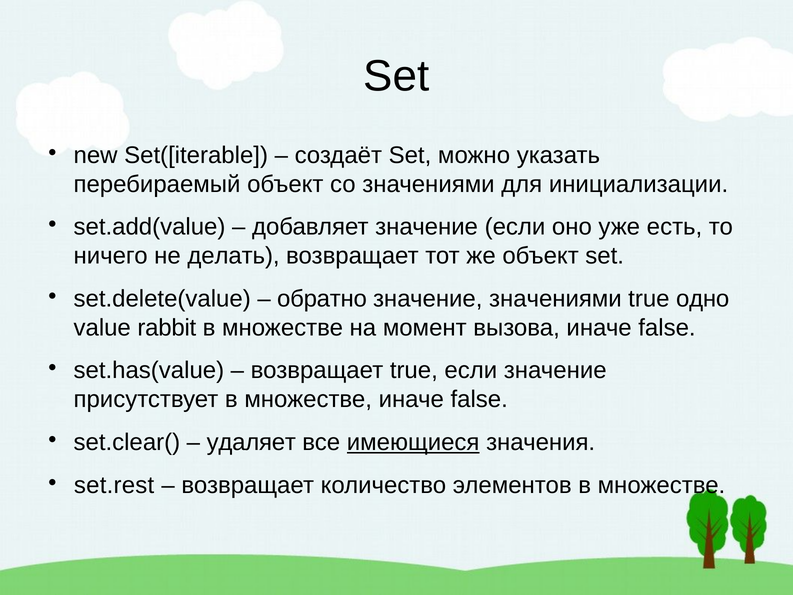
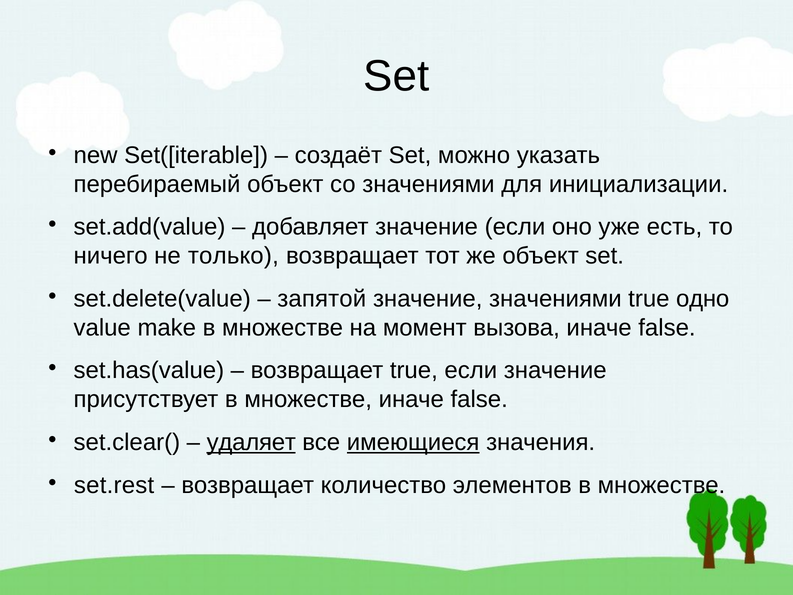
делать: делать -> только (233, 256)
обратно: обратно -> запятой (322, 299)
rabbit: rabbit -> make (167, 327)
удаляет underline: none -> present (251, 442)
